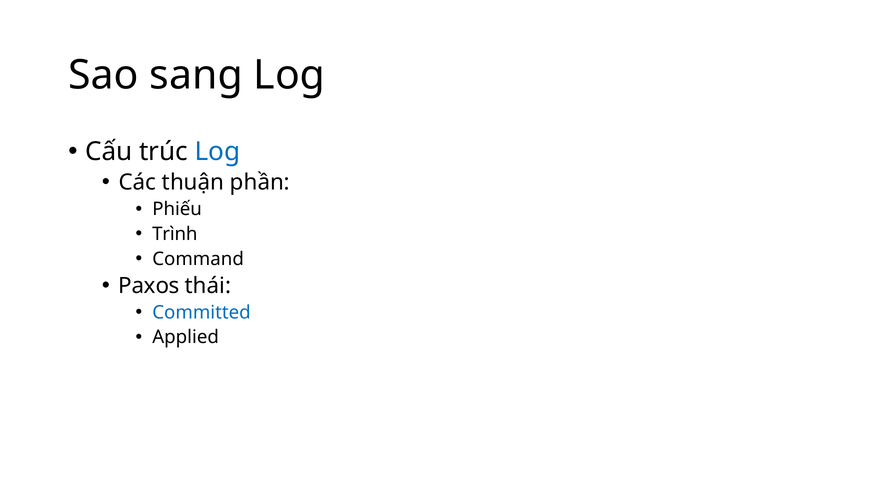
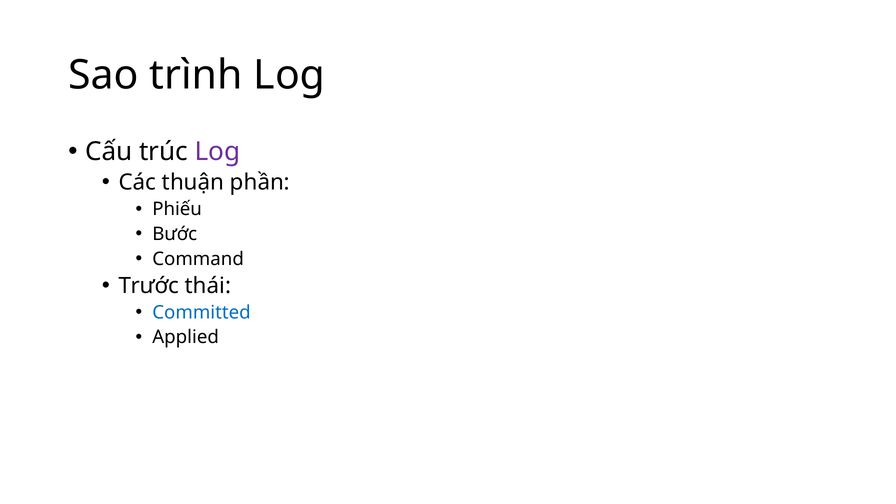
sang: sang -> trình (196, 75)
Log colour: blue -> purple (218, 151)
Trình: Trình -> Bước (175, 234)
Paxos: Paxos -> Trước (149, 286)
